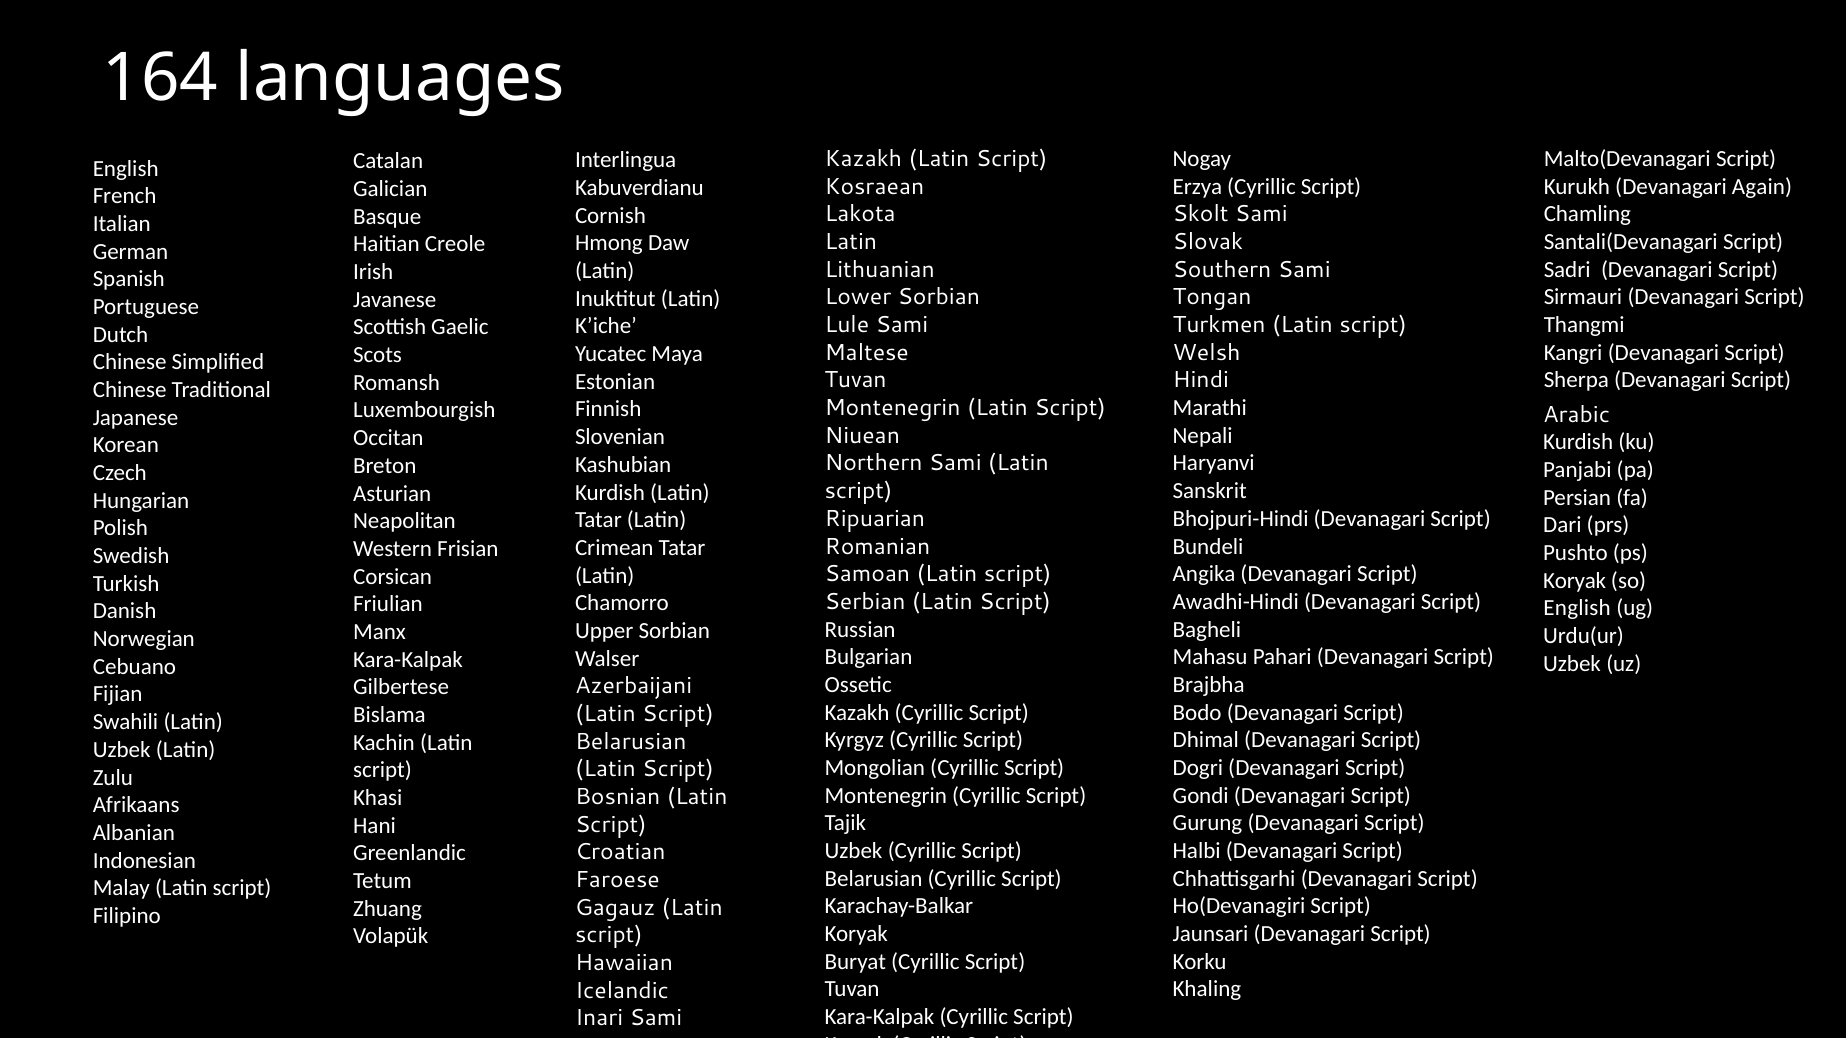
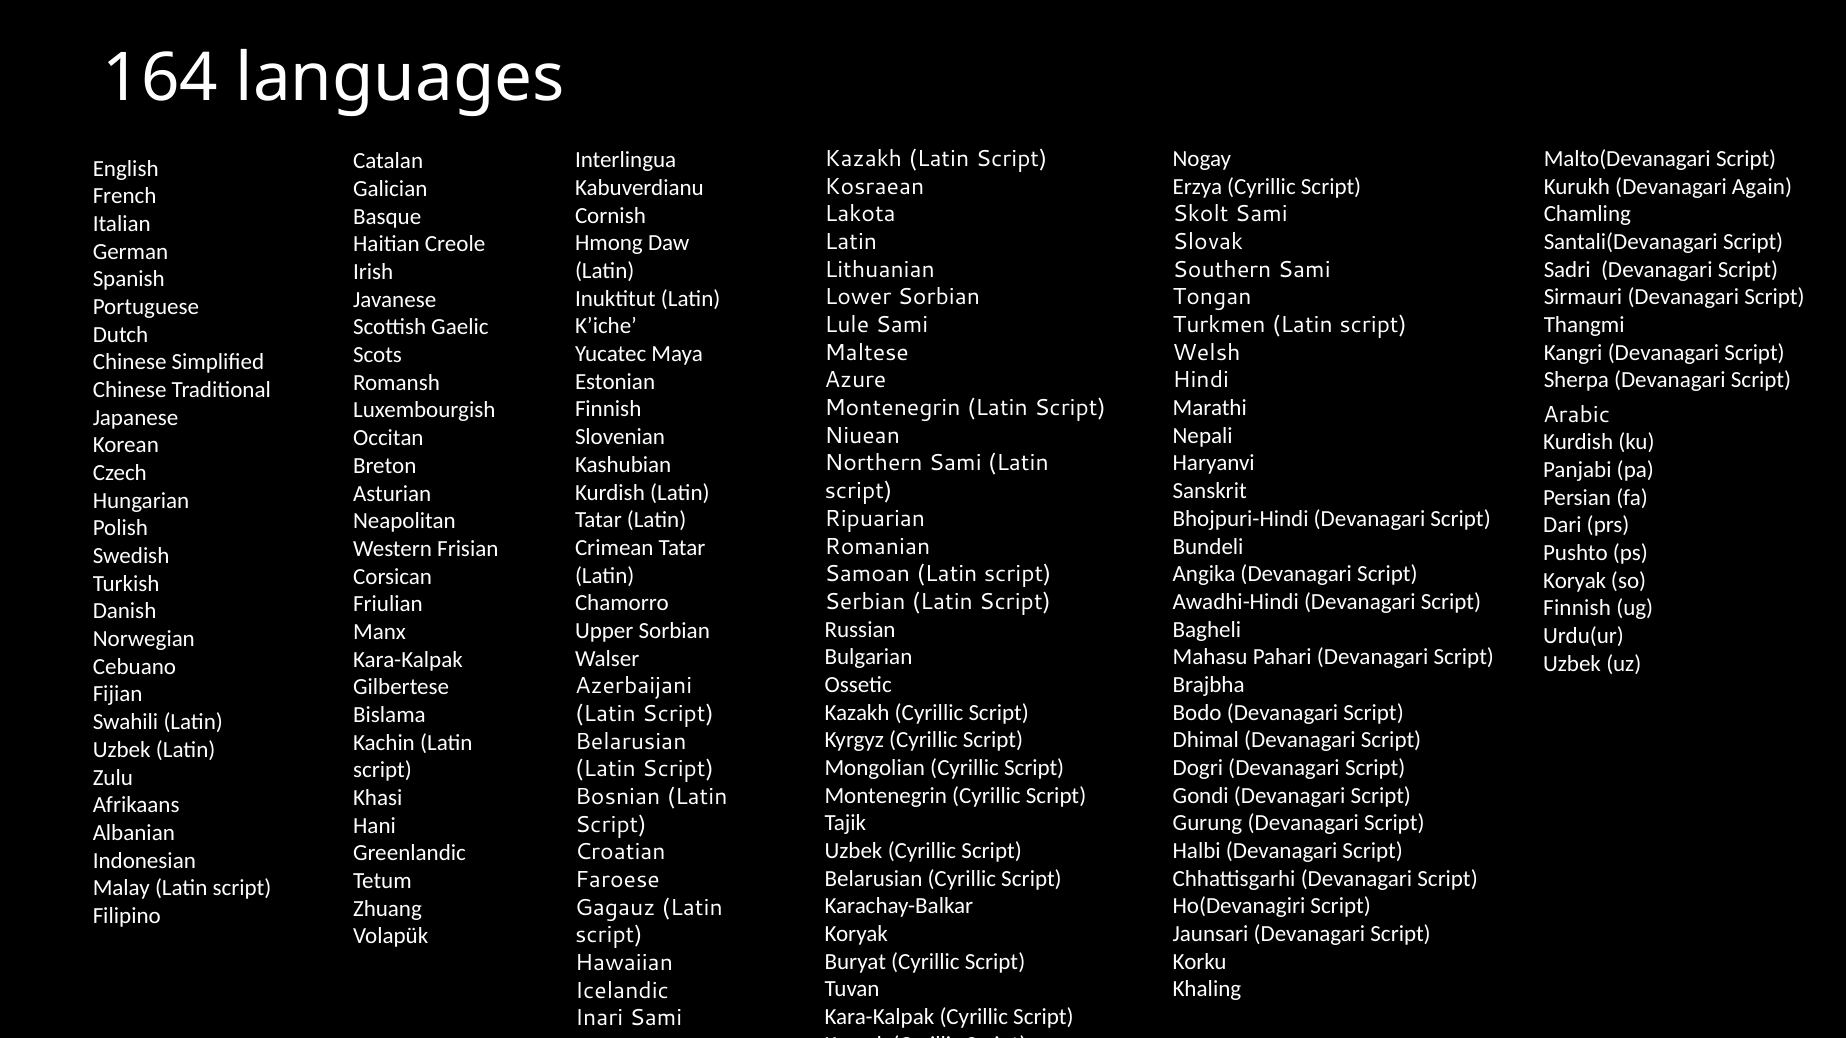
Tuvan: Tuvan -> Azure (856, 380)
English: English -> Finnish (1577, 608)
